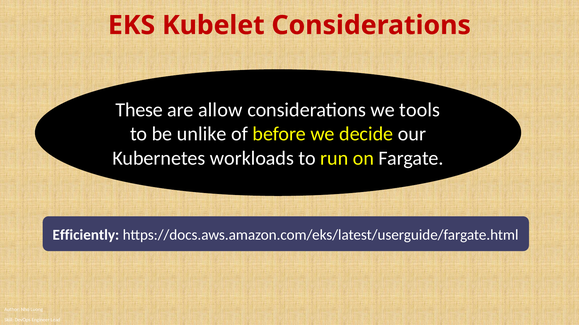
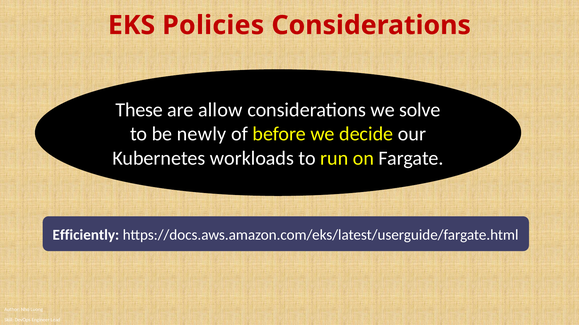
Kubelet: Kubelet -> Policies (213, 25)
tools: tools -> solve (420, 110)
unlike: unlike -> newly (202, 134)
